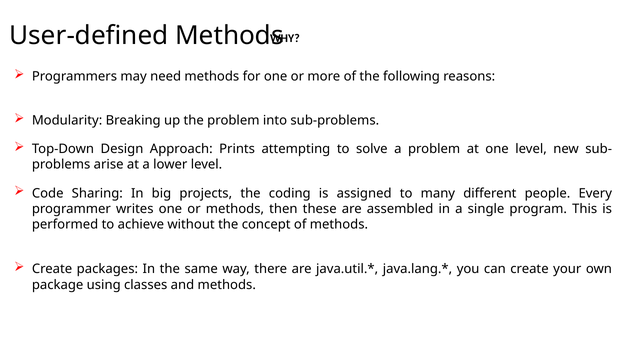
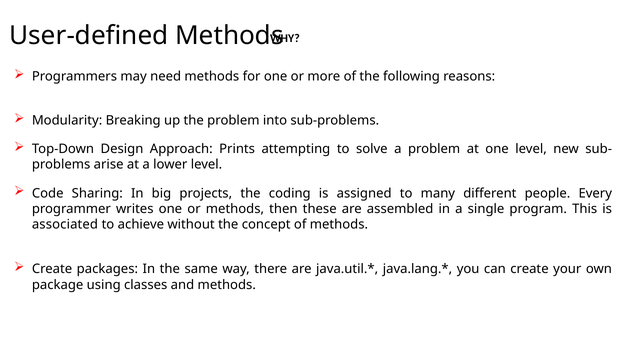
performed: performed -> associated (65, 225)
